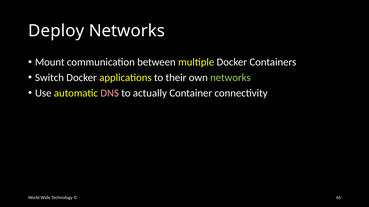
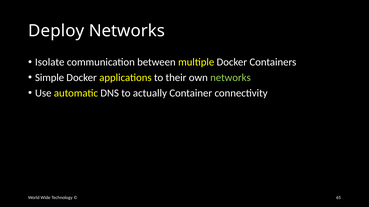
Mount: Mount -> Isolate (50, 62)
Switch: Switch -> Simple (50, 78)
DNS colour: pink -> white (110, 93)
